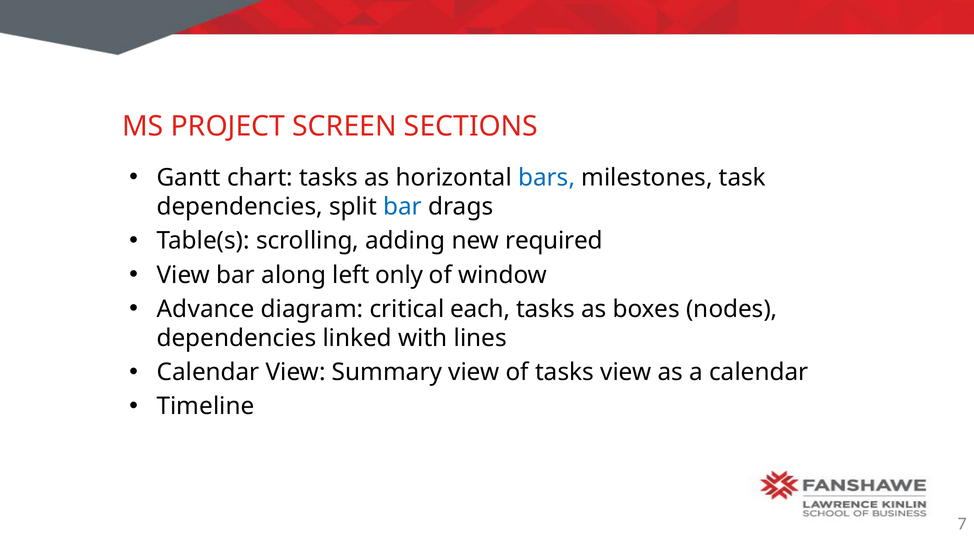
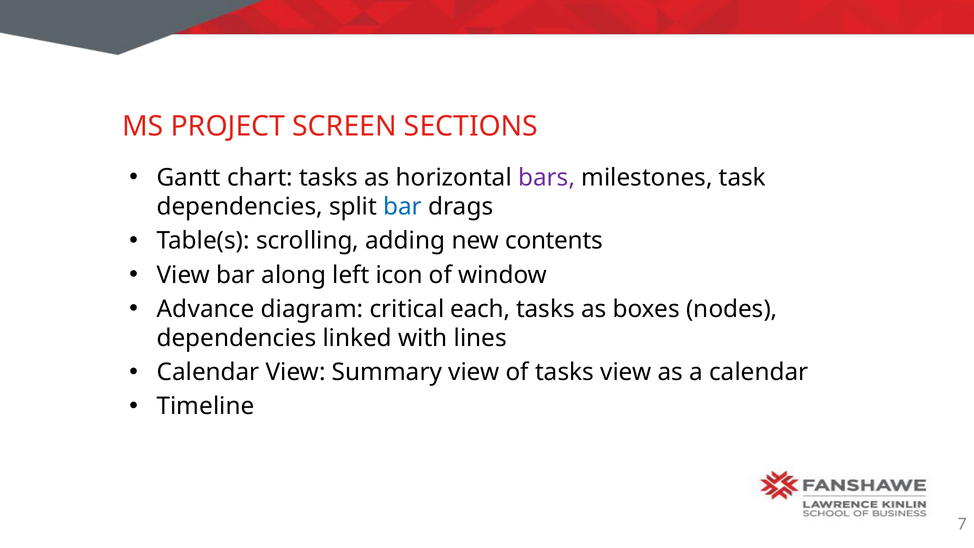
bars colour: blue -> purple (547, 178)
required: required -> contents (554, 241)
only: only -> icon (399, 275)
